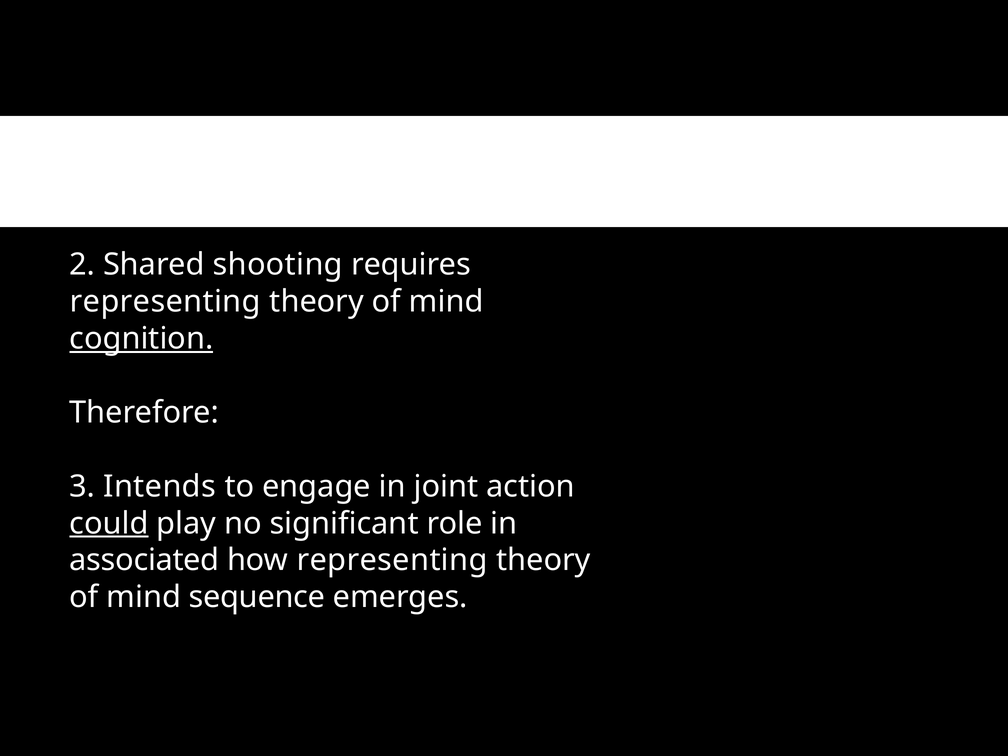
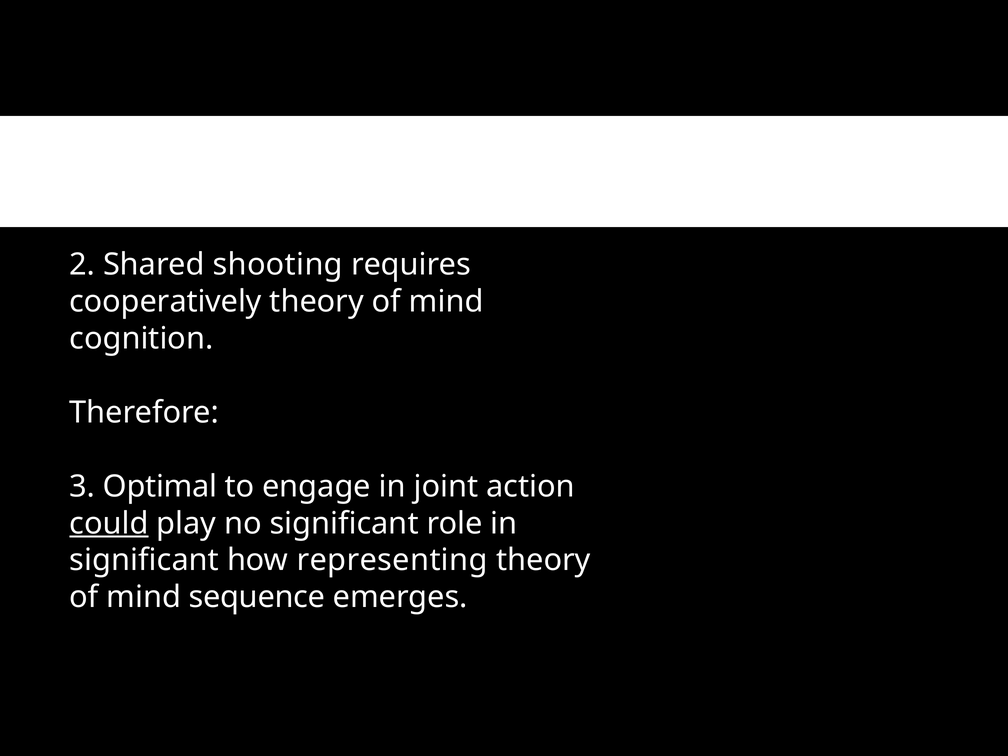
representing: representing -> cooperatively (165, 302)
cognition underline: present -> none (141, 339)
Intends: Intends -> Optimal (160, 486)
associated: associated -> significant (144, 560)
